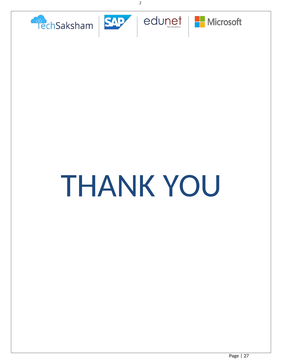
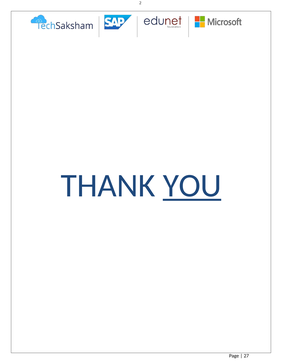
YOU underline: none -> present (192, 186)
